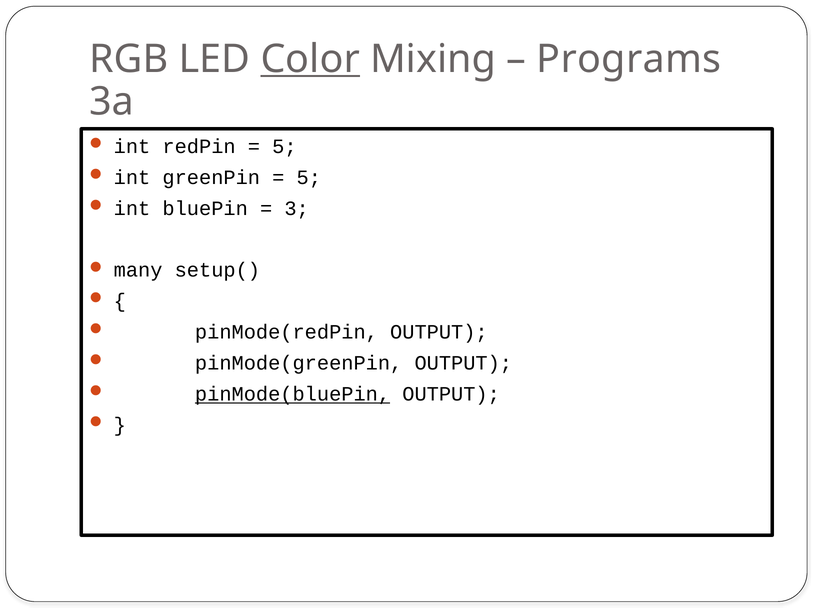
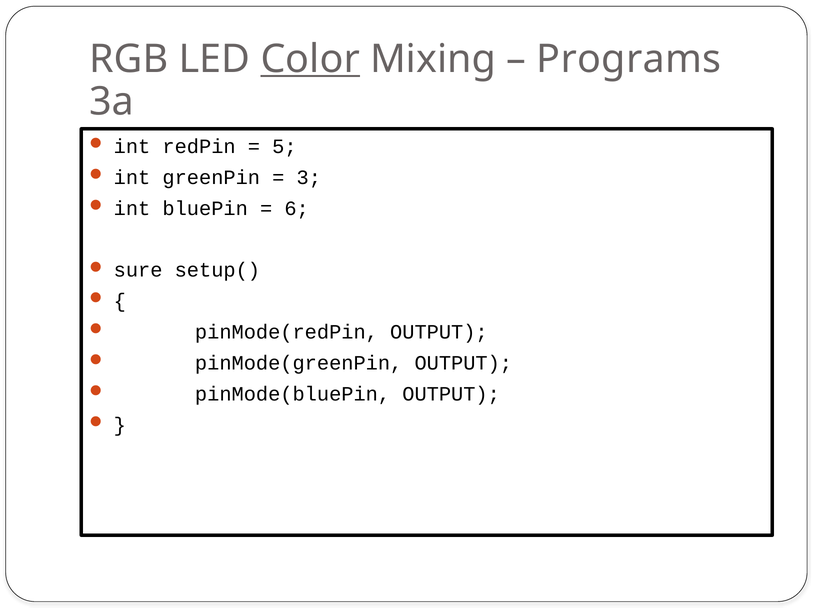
5: 5 -> 3 (309, 177)
3: 3 -> 6 (297, 208)
many: many -> sure (138, 270)
pinMode(bluePin underline: present -> none (293, 394)
